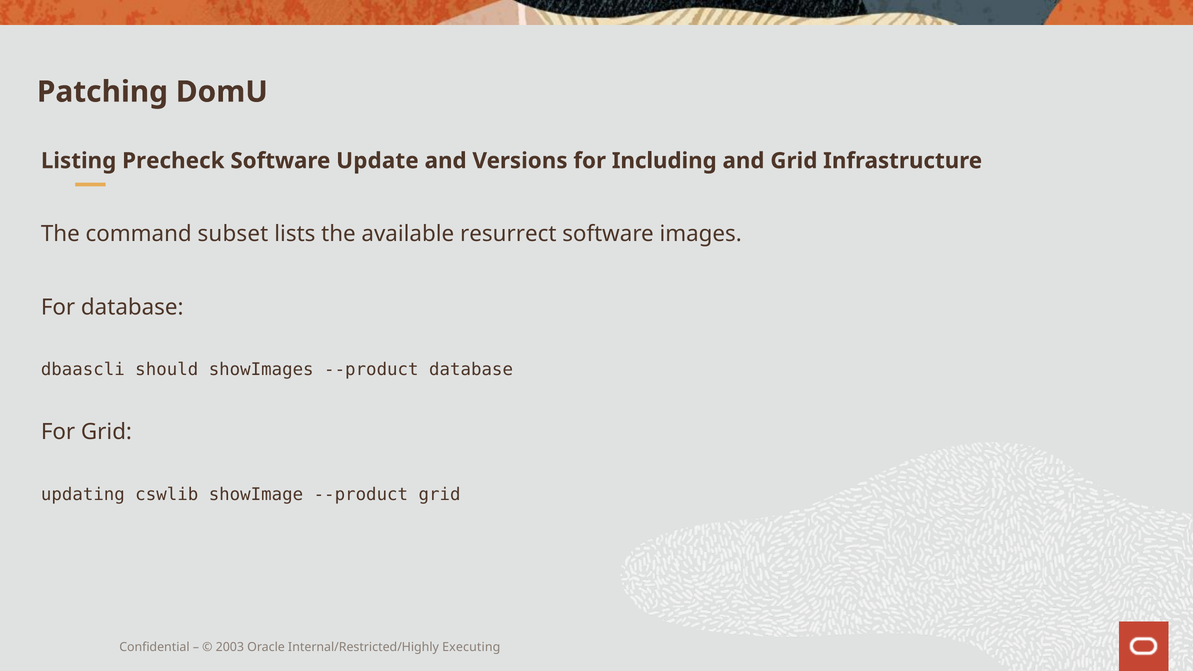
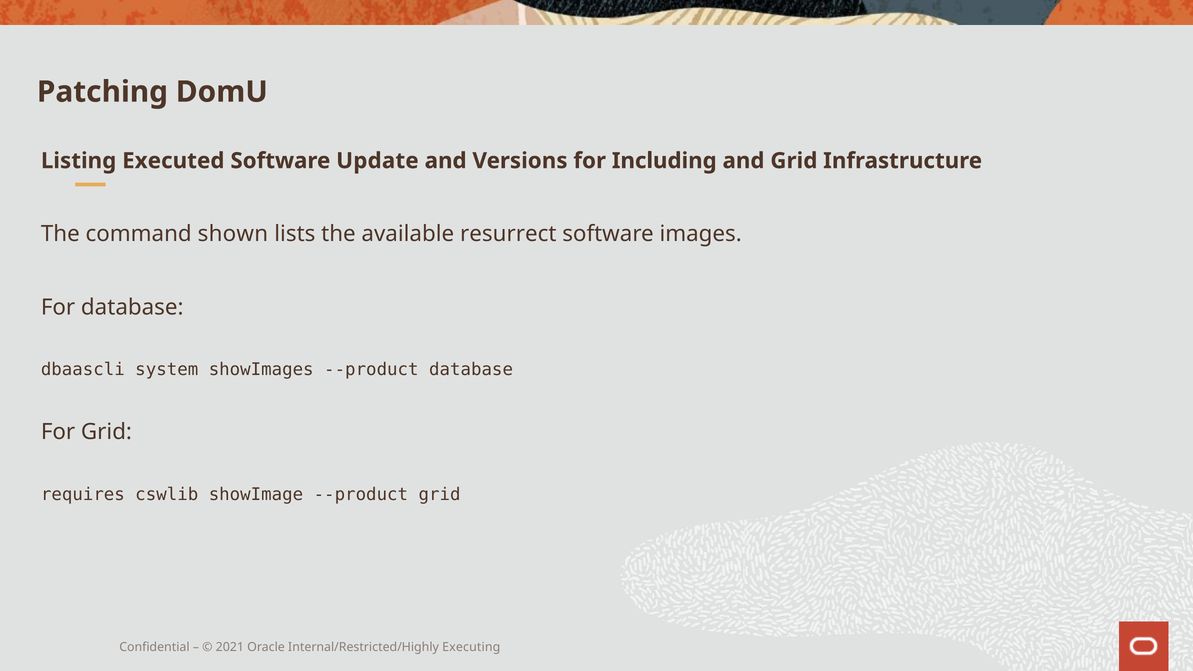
Precheck: Precheck -> Executed (173, 161)
subset: subset -> shown (233, 234)
should: should -> system (167, 370)
updating: updating -> requires (83, 495)
2003: 2003 -> 2021 (230, 647)
